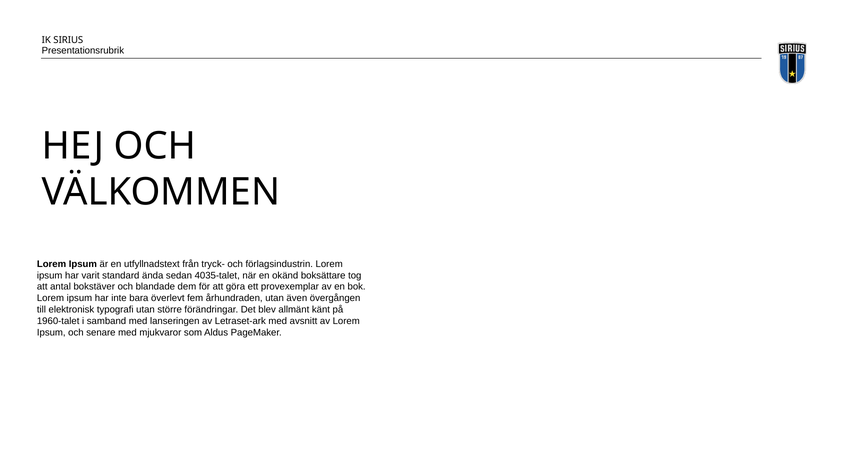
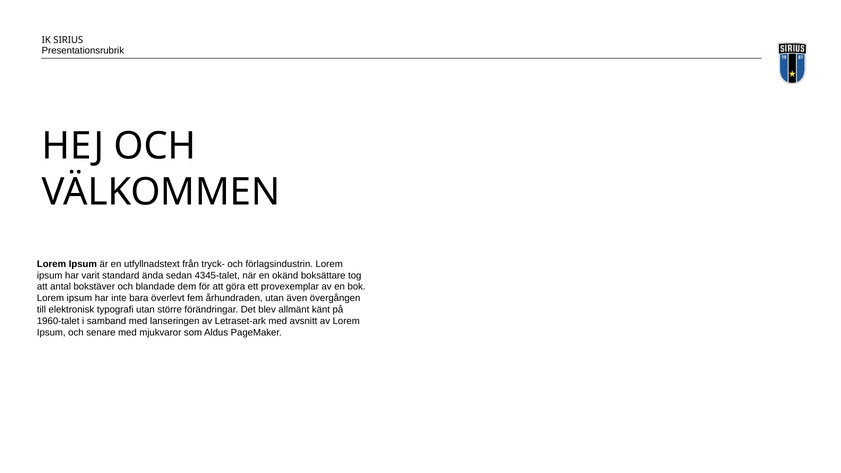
4035-talet: 4035-talet -> 4345-talet (217, 275)
